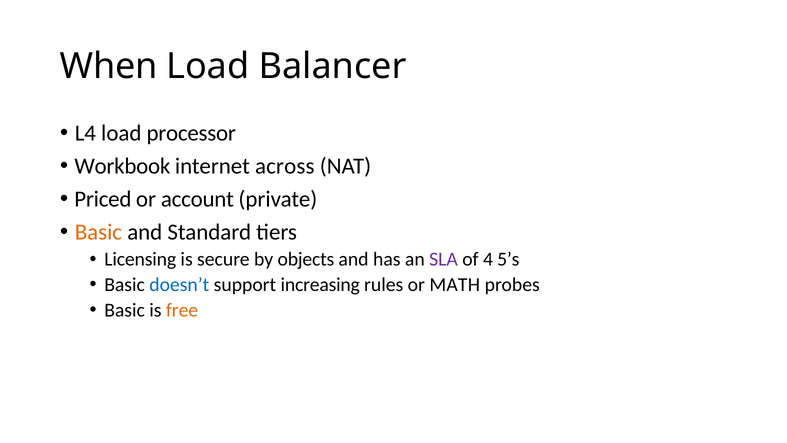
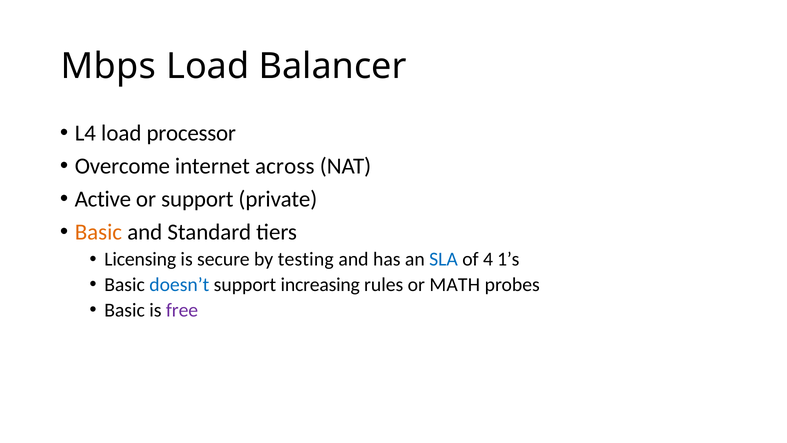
When: When -> Mbps (108, 66)
Workbook: Workbook -> Overcome (122, 166)
Priced: Priced -> Active (103, 199)
or account: account -> support (197, 199)
objects: objects -> testing (306, 259)
SLA colour: purple -> blue (443, 259)
5’s: 5’s -> 1’s (508, 259)
free colour: orange -> purple (182, 310)
